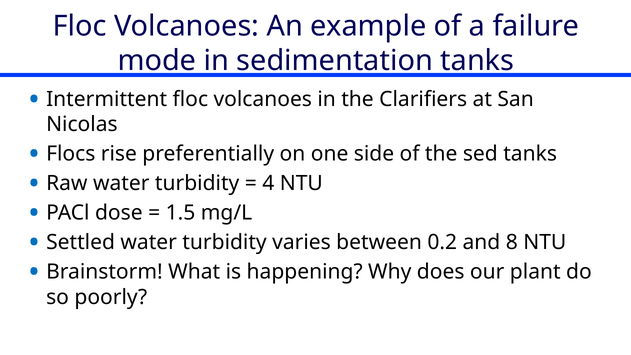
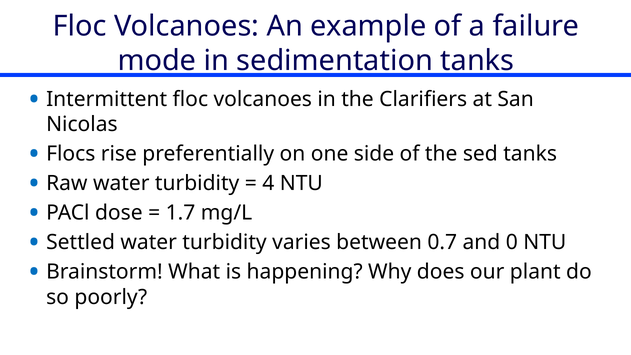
1.5: 1.5 -> 1.7 (180, 213)
0.2: 0.2 -> 0.7 (442, 242)
8: 8 -> 0 (512, 242)
